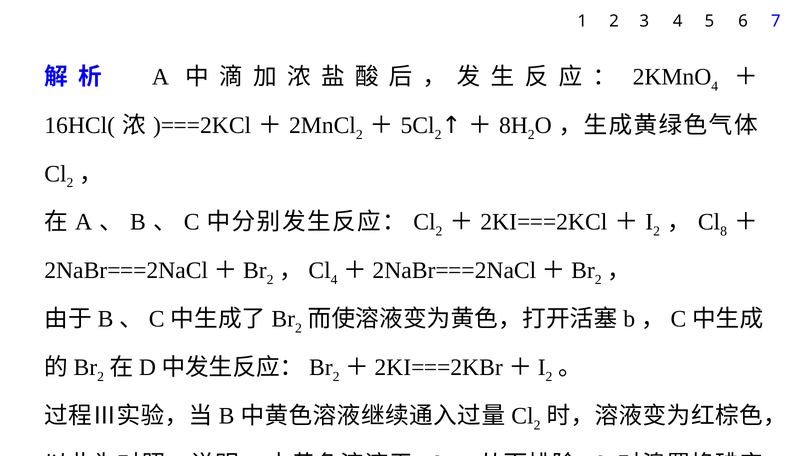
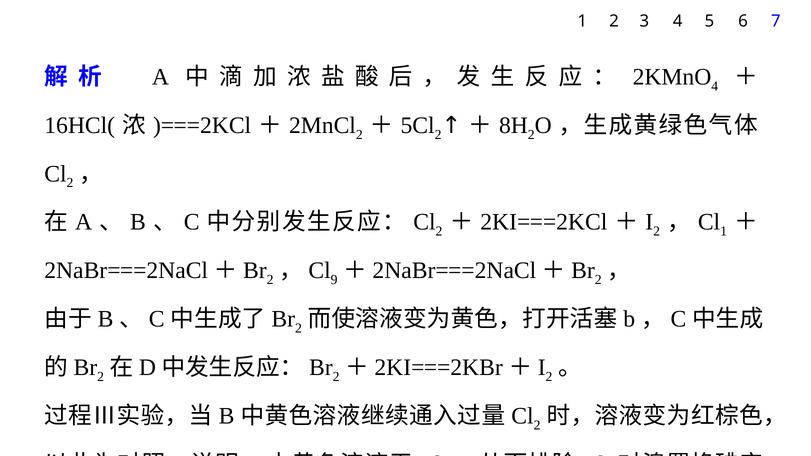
8: 8 -> 1 (724, 232)
4: 4 -> 9 (334, 280)
